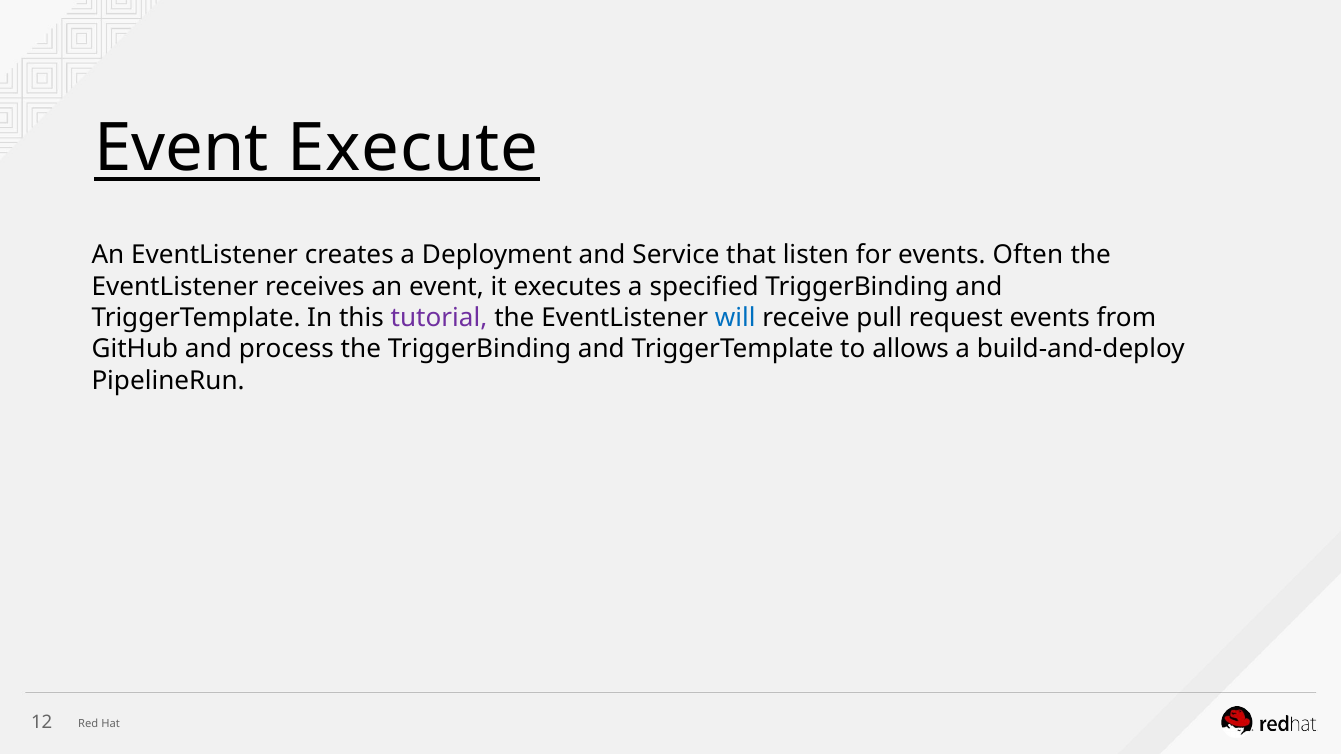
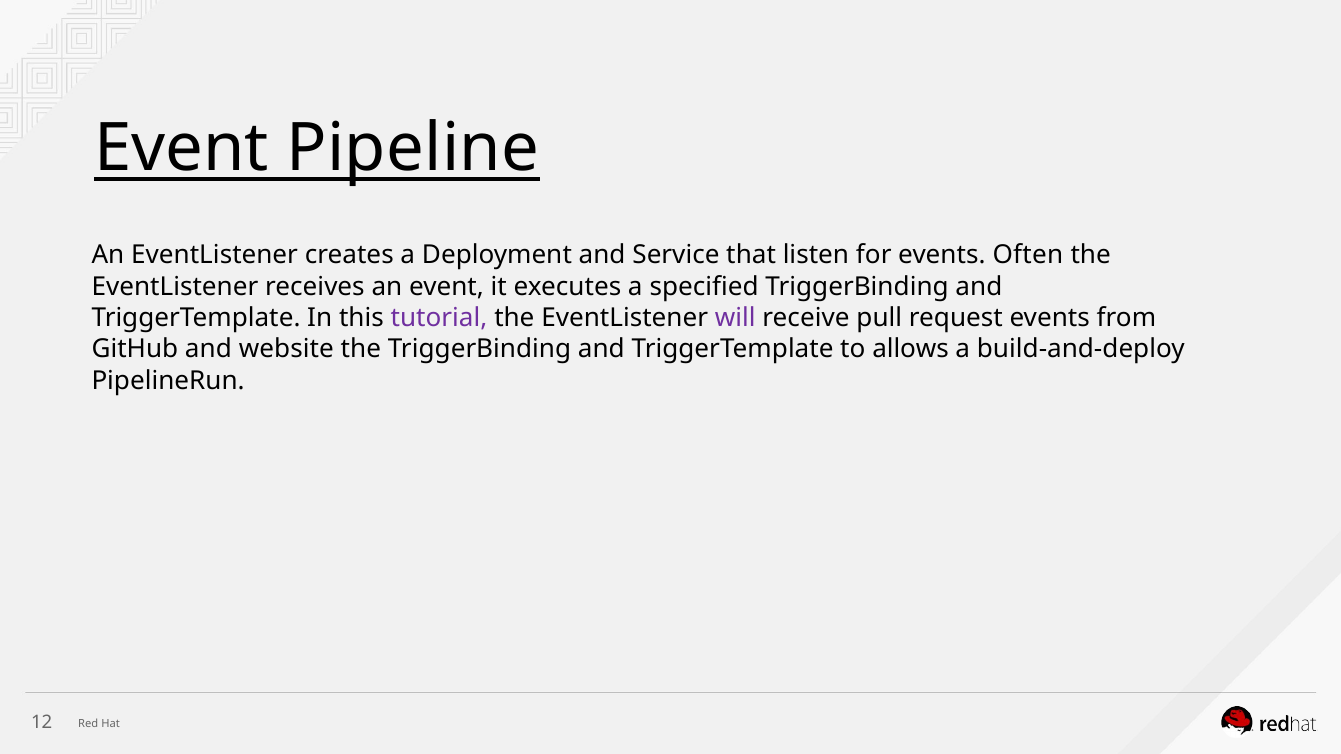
Execute: Execute -> Pipeline (413, 149)
will colour: blue -> purple (735, 318)
process: process -> website (286, 349)
